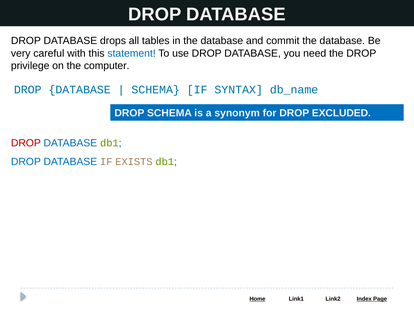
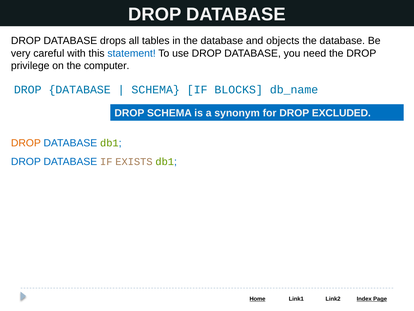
commit: commit -> objects (283, 41)
SYNTAX: SYNTAX -> BLOCKS (239, 90)
DROP colour: red -> orange (26, 143)
